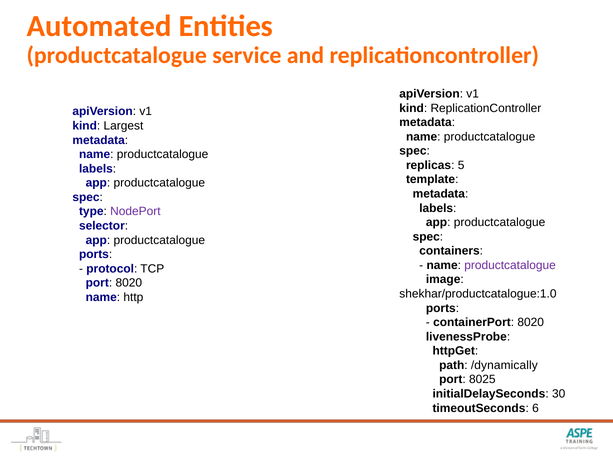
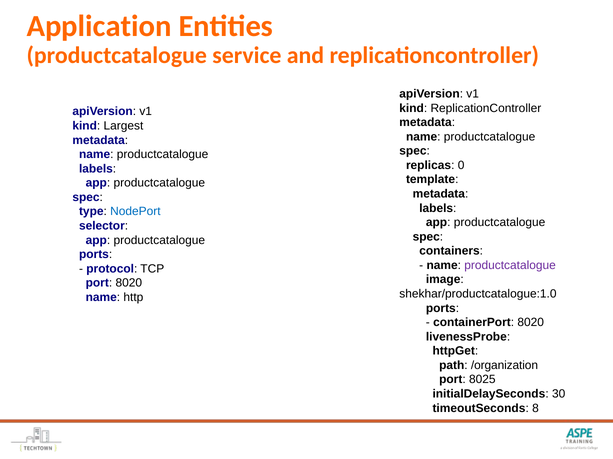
Automated: Automated -> Application (99, 26)
5: 5 -> 0 (461, 166)
NodePort colour: purple -> blue (135, 212)
/dynamically: /dynamically -> /organization (504, 366)
6: 6 -> 8 (535, 409)
